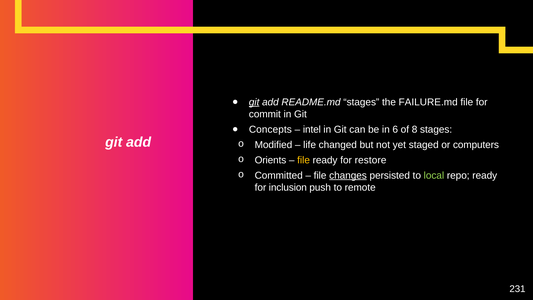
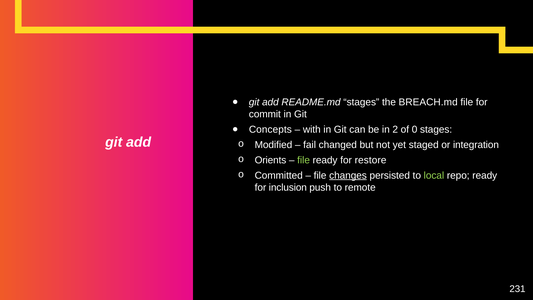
git underline: present -> none (254, 102)
FAILURE.md: FAILURE.md -> BREACH.md (428, 102)
intel: intel -> with (312, 129)
6: 6 -> 2 (395, 129)
8: 8 -> 0 (415, 129)
life: life -> fail (310, 145)
computers: computers -> integration (476, 145)
file colour: yellow -> light green (304, 160)
